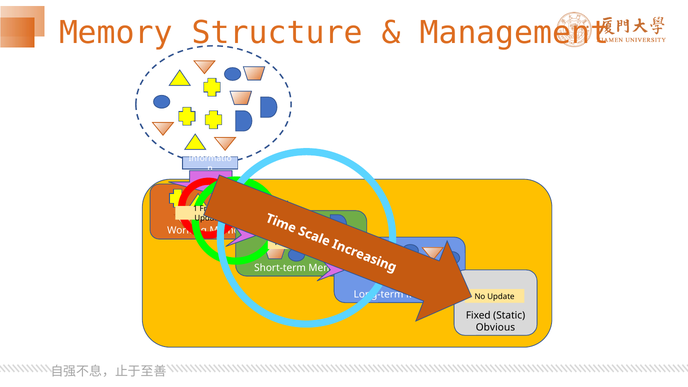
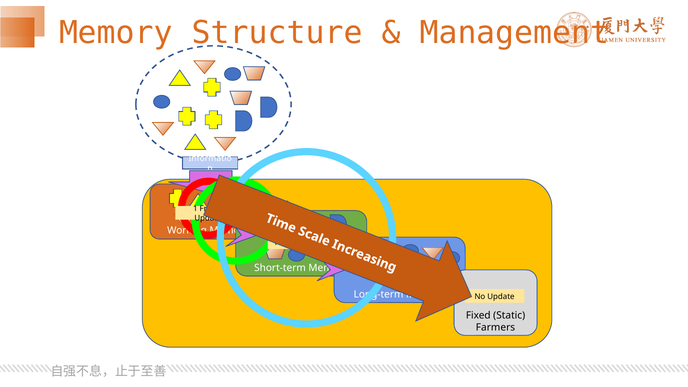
Obvious: Obvious -> Farmers (495, 327)
